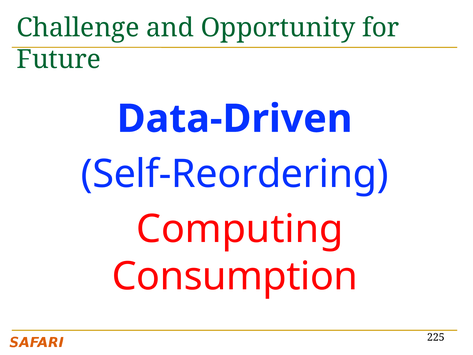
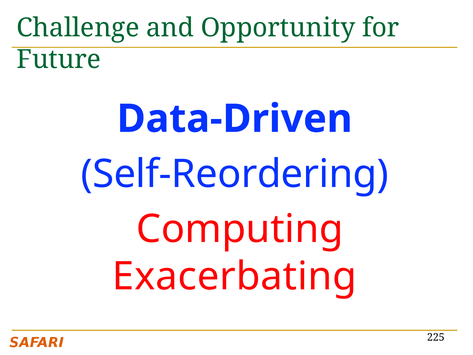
Consumption: Consumption -> Exacerbating (234, 276)
